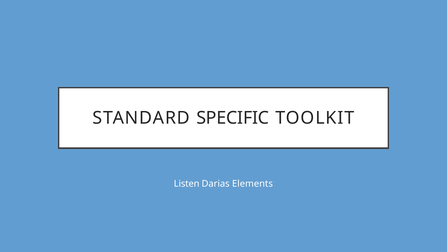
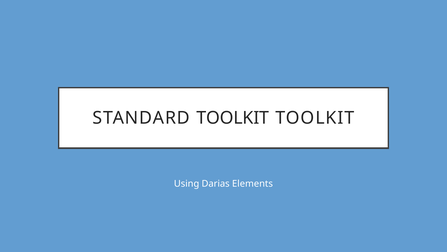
STANDARD SPECIFIC: SPECIFIC -> TOOLKIT (233, 118)
Listen: Listen -> Using (187, 183)
